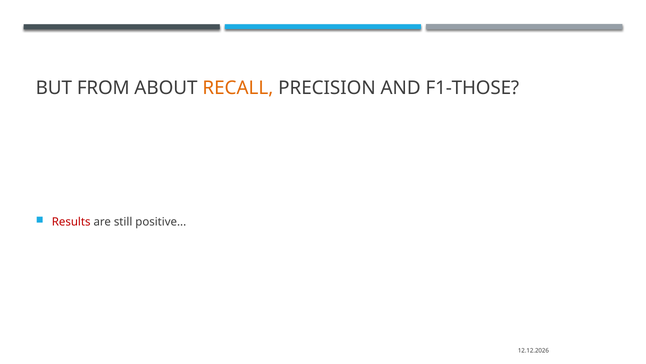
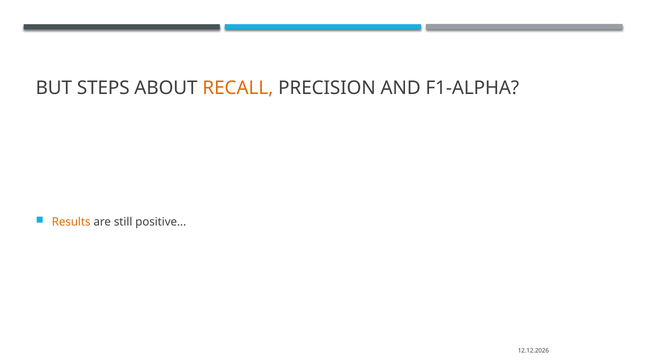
FROM: FROM -> STEPS (103, 88)
F1-THOSE: F1-THOSE -> F1-ALPHA (472, 88)
Results colour: red -> orange (71, 222)
